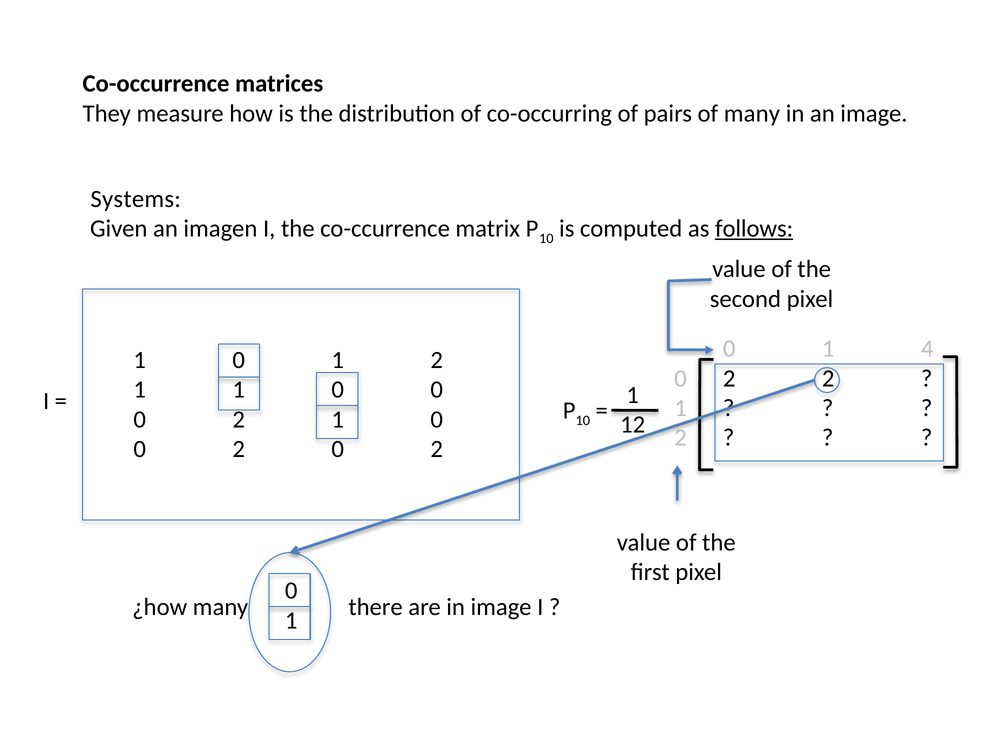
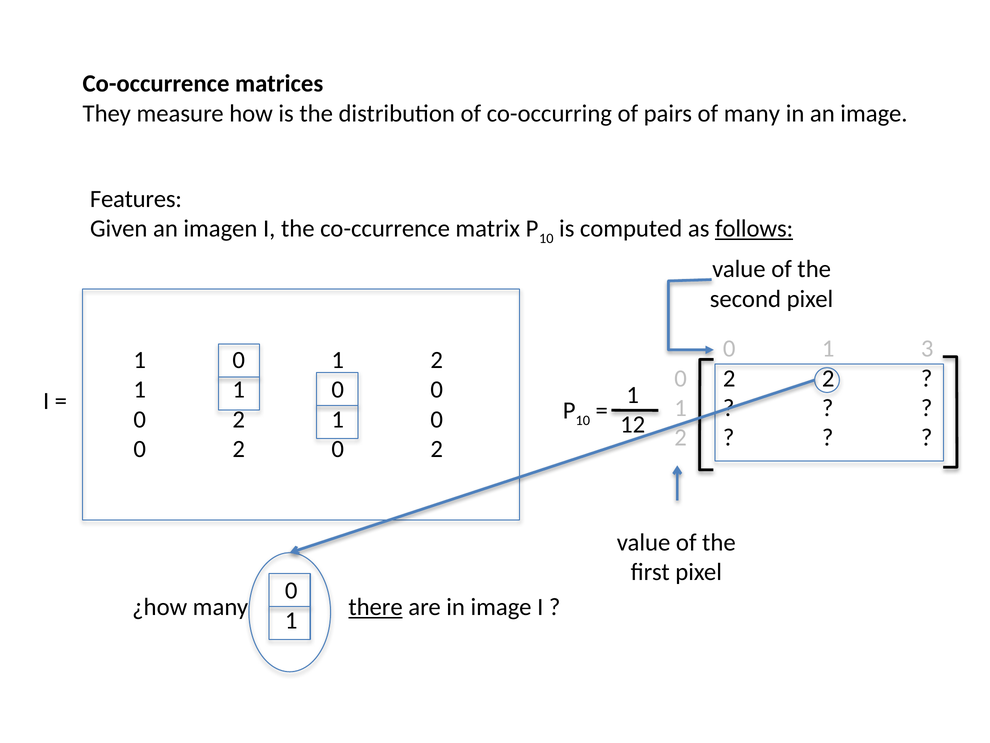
Systems: Systems -> Features (136, 199)
4: 4 -> 3 (927, 348)
there underline: none -> present (376, 606)
